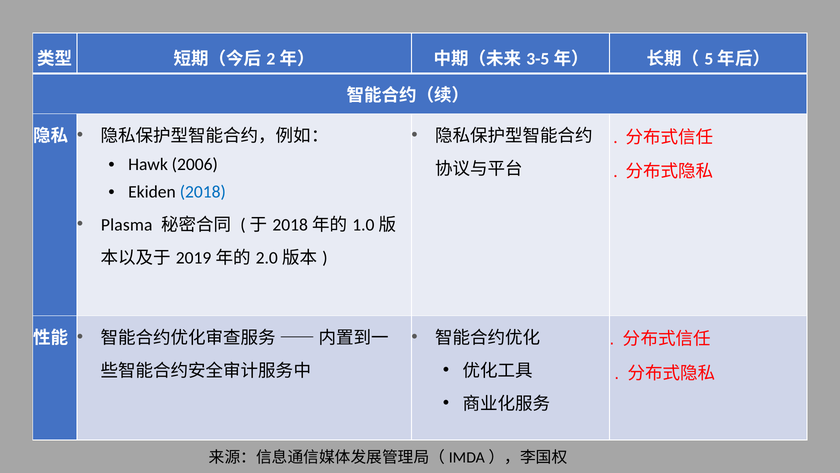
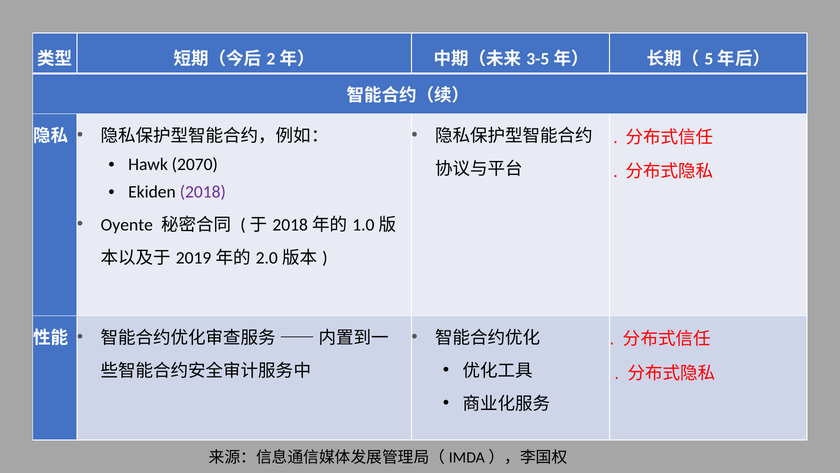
2006: 2006 -> 2070 (195, 164)
2018 colour: blue -> purple (203, 192)
Plasma: Plasma -> Oyente (127, 225)
